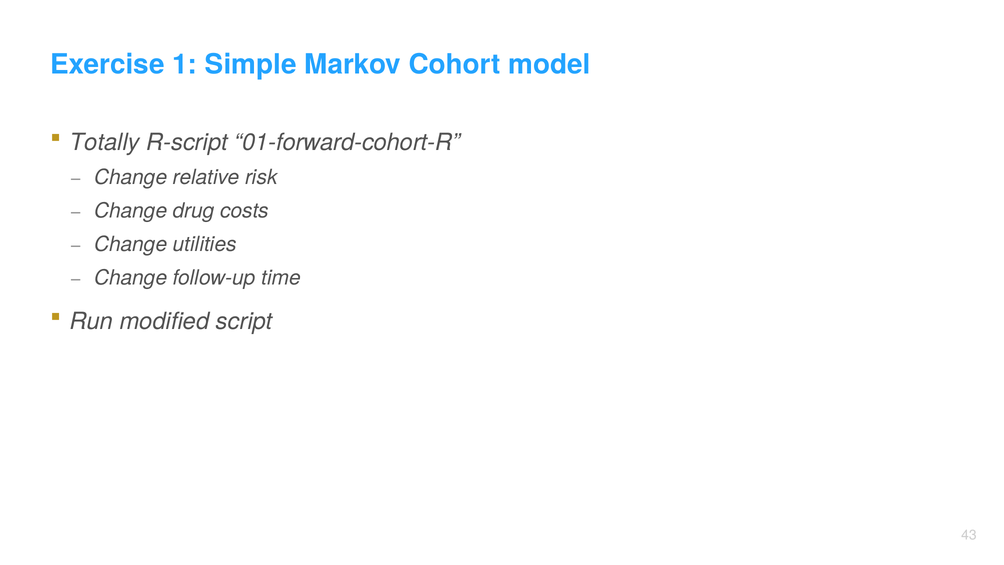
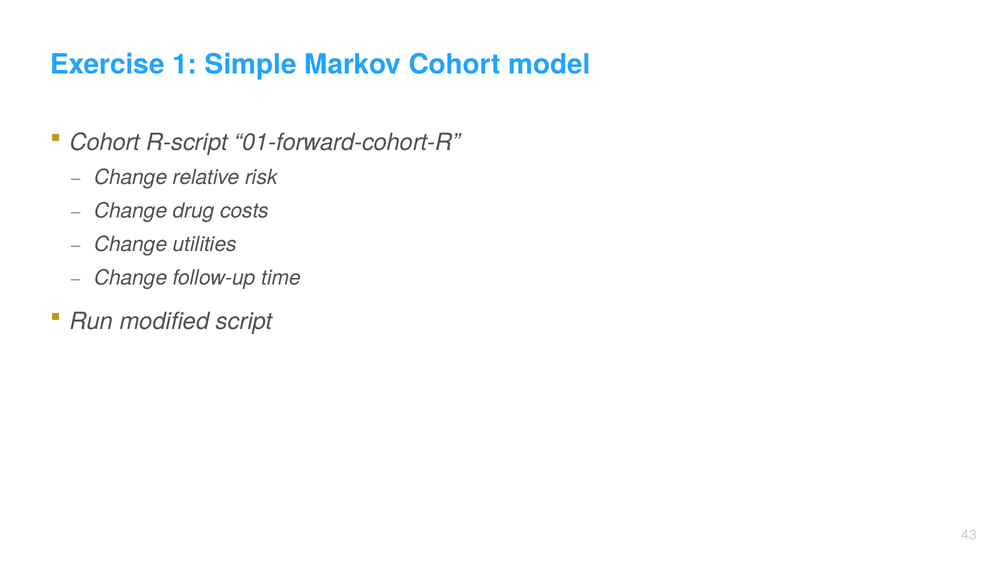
Totally: Totally -> Cohort (105, 142)
